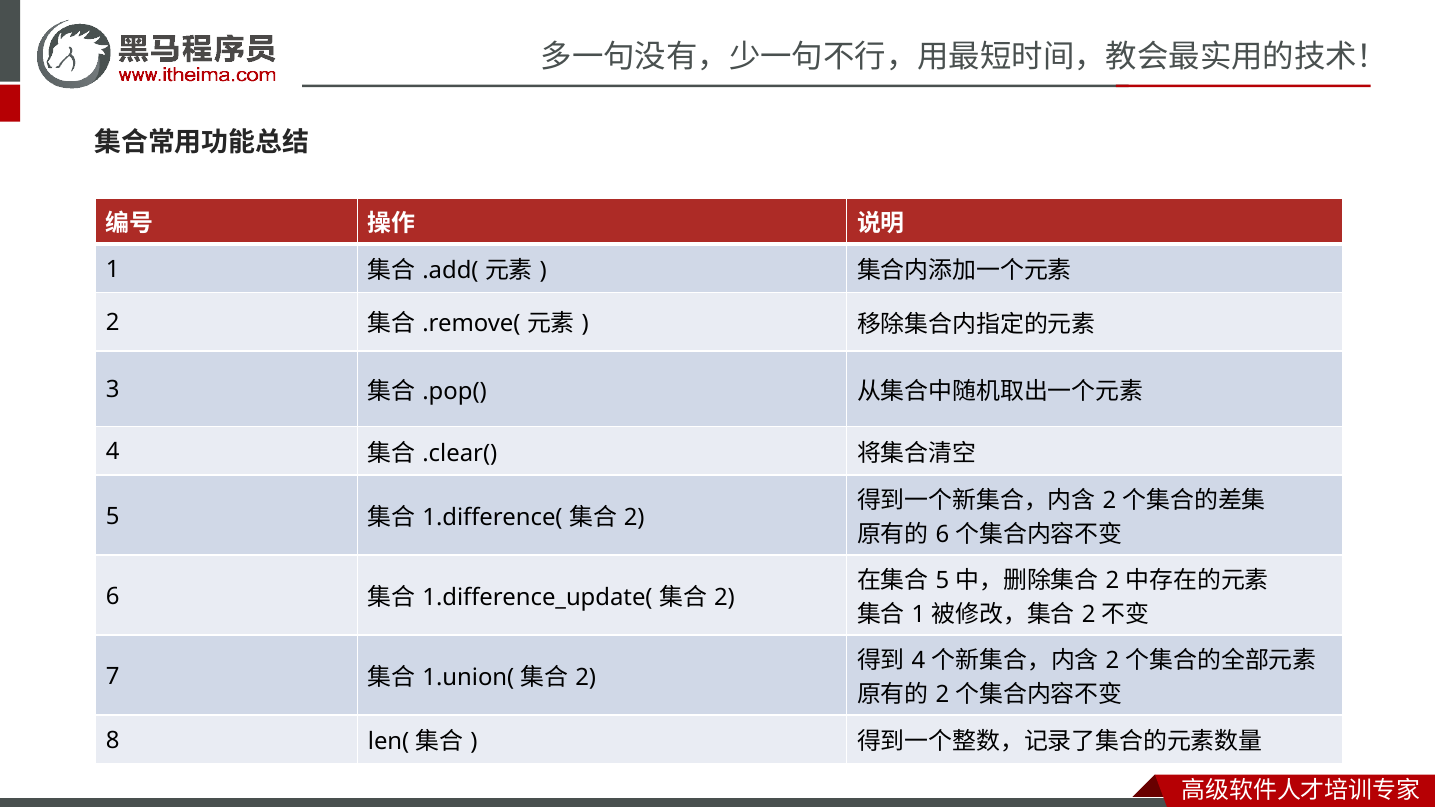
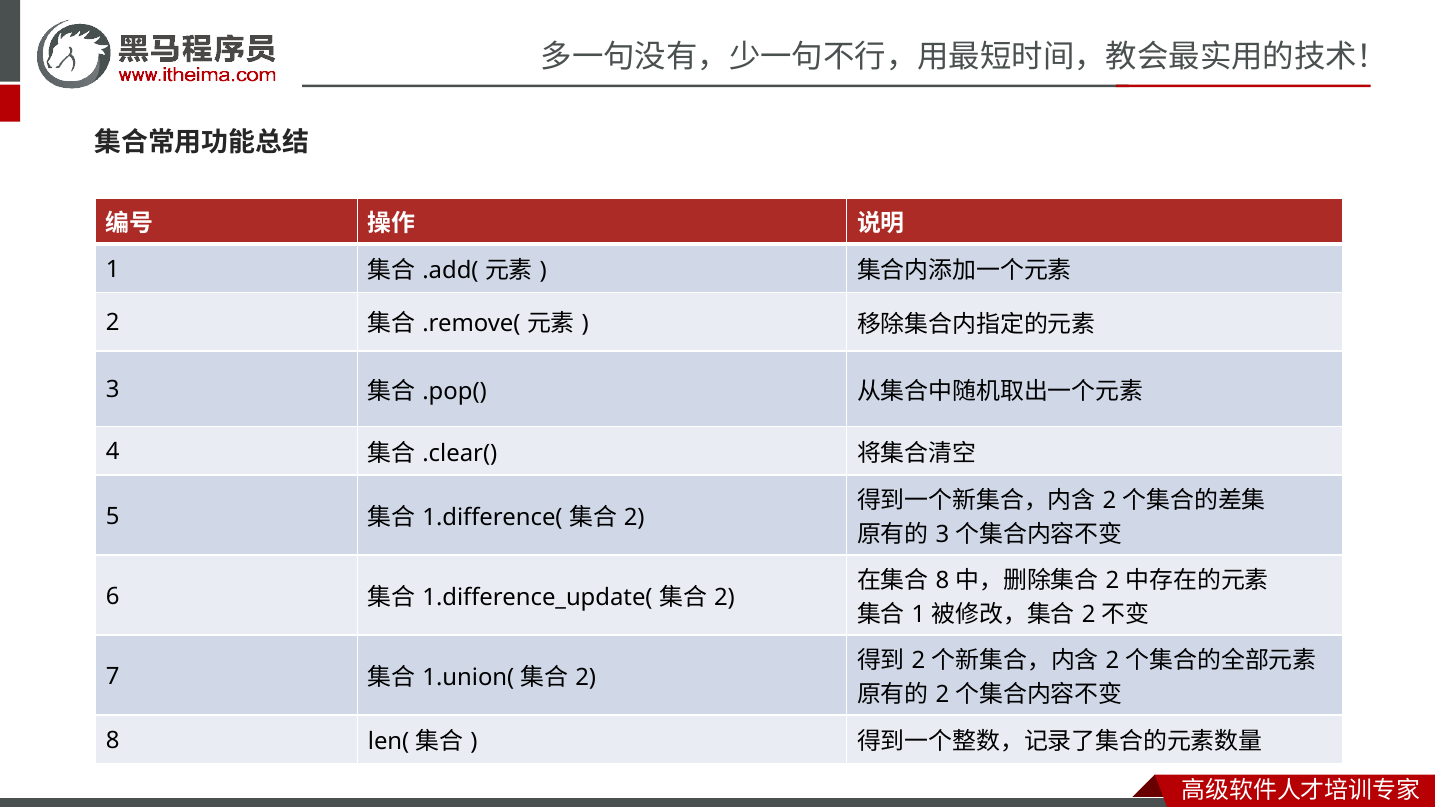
6: 6 -> 3 (942, 535)
5: 5 -> 8 (942, 580)
4: 4 -> 2 (919, 660)
